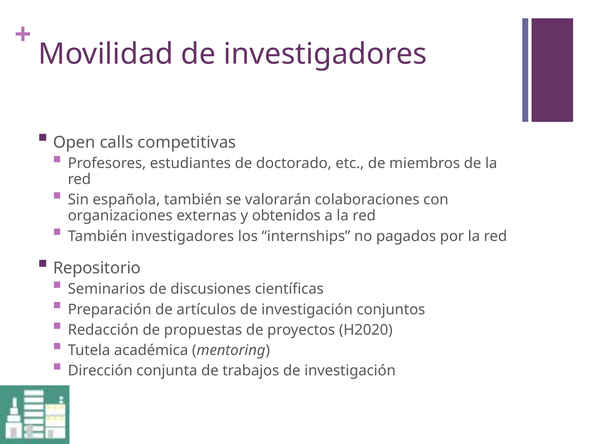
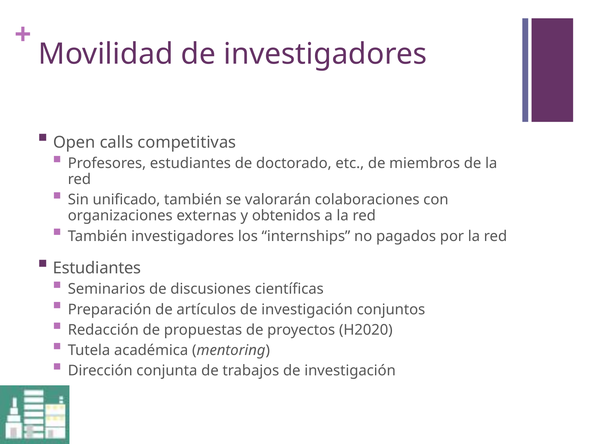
española: española -> unificado (126, 200)
Repositorio: Repositorio -> Estudiantes (97, 268)
